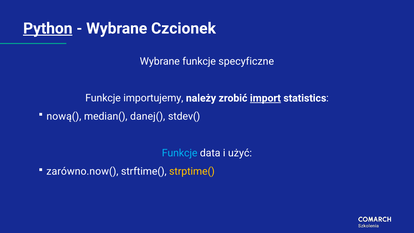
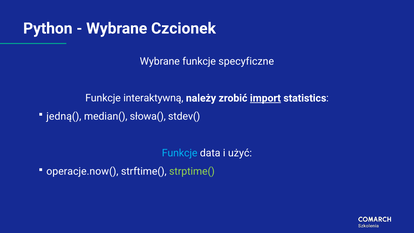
Python underline: present -> none (48, 28)
importujemy: importujemy -> interaktywną (153, 98)
nową(: nową( -> jedną( (64, 116)
danej(: danej( -> słowa( (148, 116)
zarówno.now(: zarówno.now( -> operacje.now( (82, 171)
strptime( colour: yellow -> light green (192, 171)
